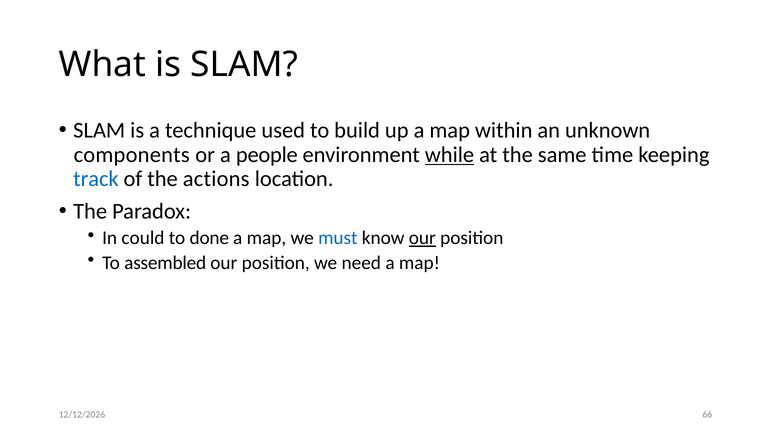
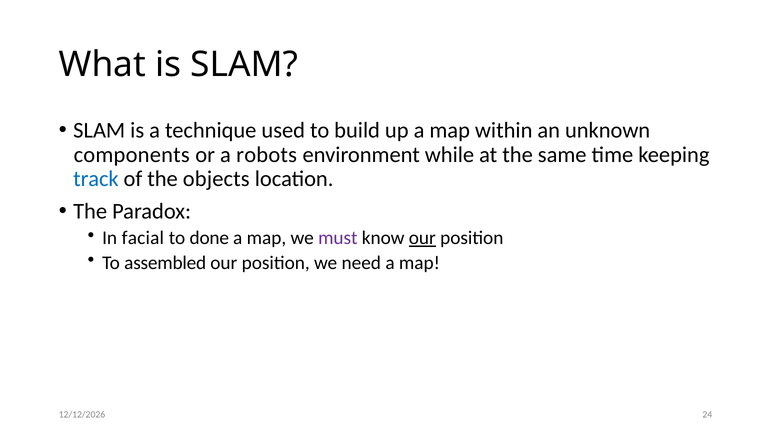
people: people -> robots (267, 155)
while underline: present -> none (449, 155)
actions: actions -> objects (216, 179)
could: could -> facial (143, 238)
must colour: blue -> purple (338, 238)
66: 66 -> 24 (707, 414)
